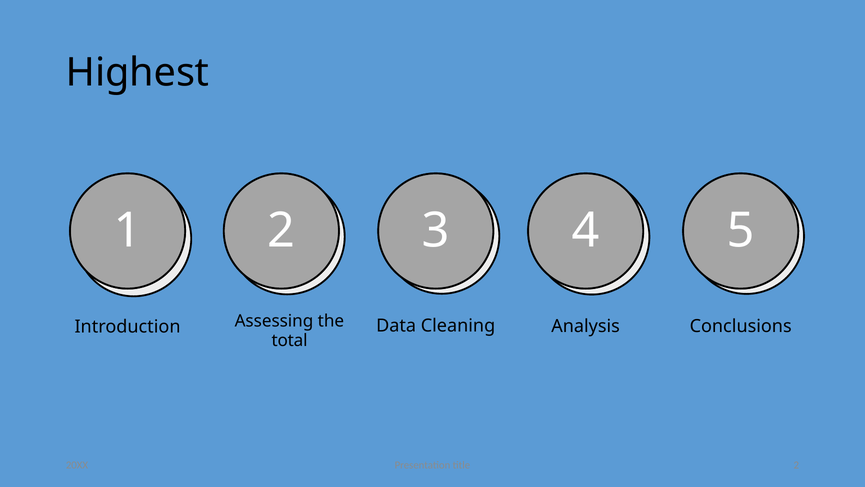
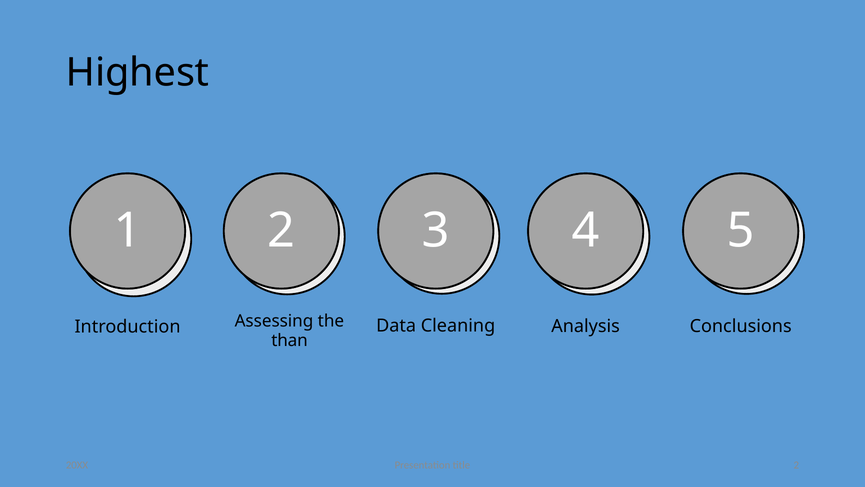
total: total -> than (290, 341)
